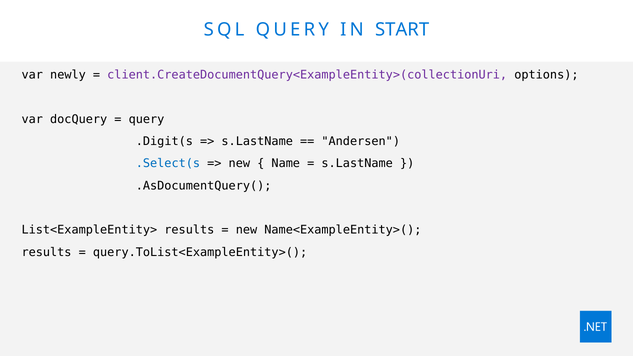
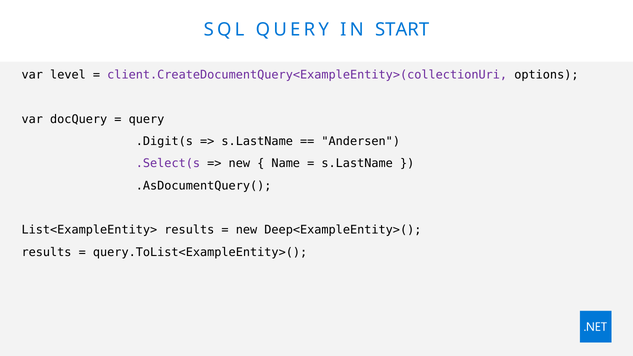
newly: newly -> level (68, 75)
.Select(s colour: blue -> purple (168, 164)
Name<ExampleEntity>(: Name<ExampleEntity>( -> Deep<ExampleEntity>( (343, 230)
